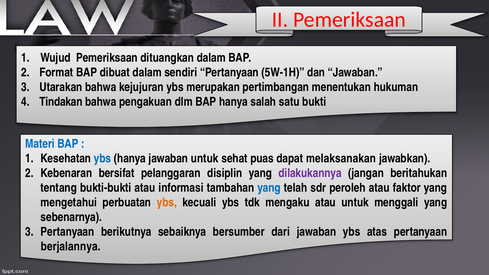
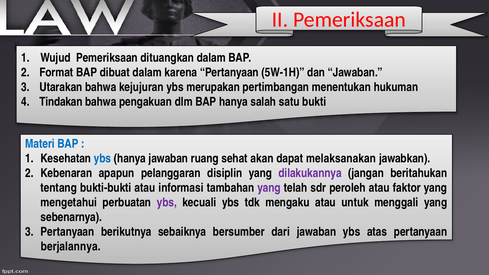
sendiri: sendiri -> karena (181, 72)
jawaban untuk: untuk -> ruang (205, 159)
puas: puas -> akan (262, 159)
bersifat: bersifat -> apapun (117, 173)
yang colour: blue -> purple (269, 188)
ybs colour: orange -> purple (167, 203)
